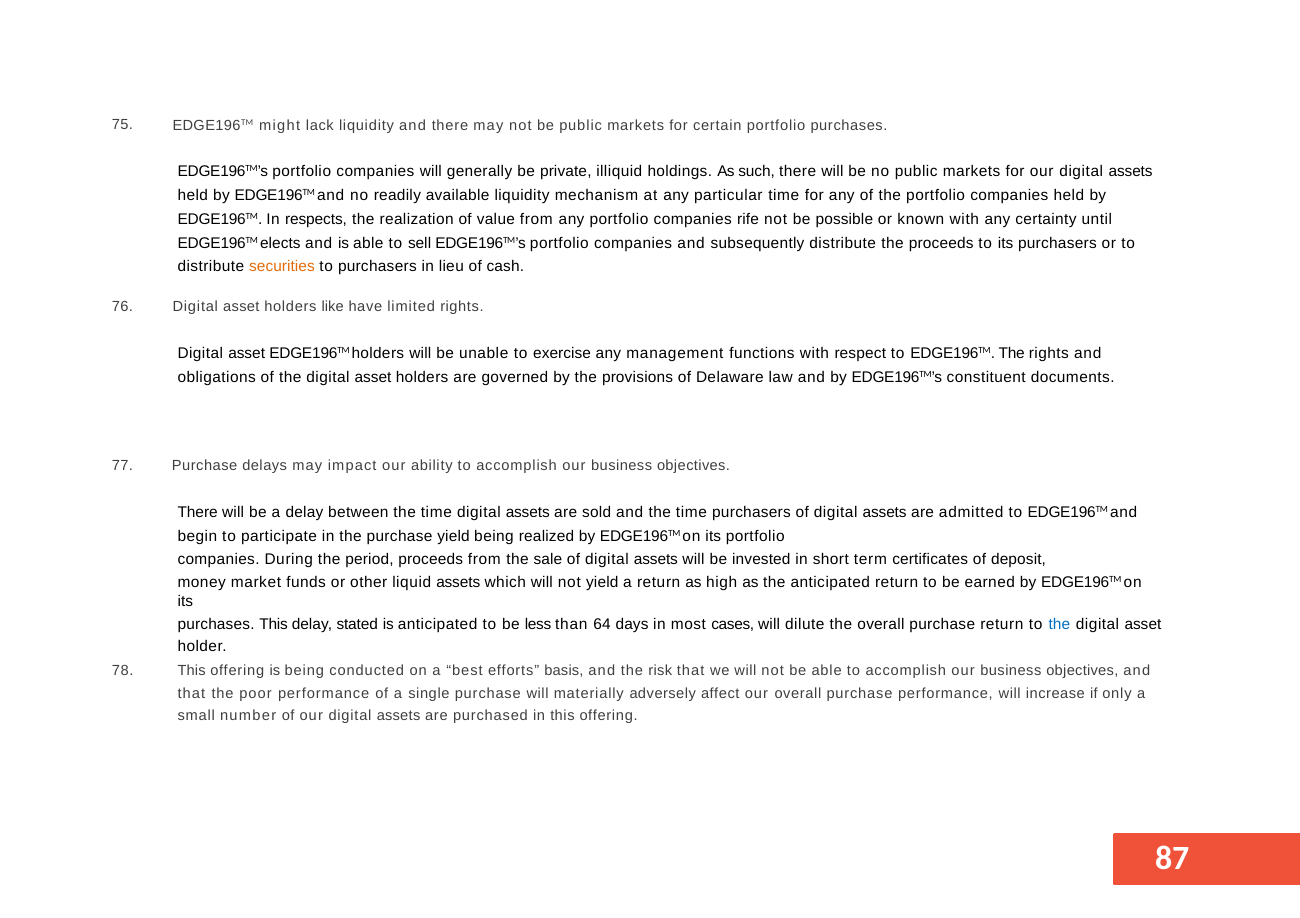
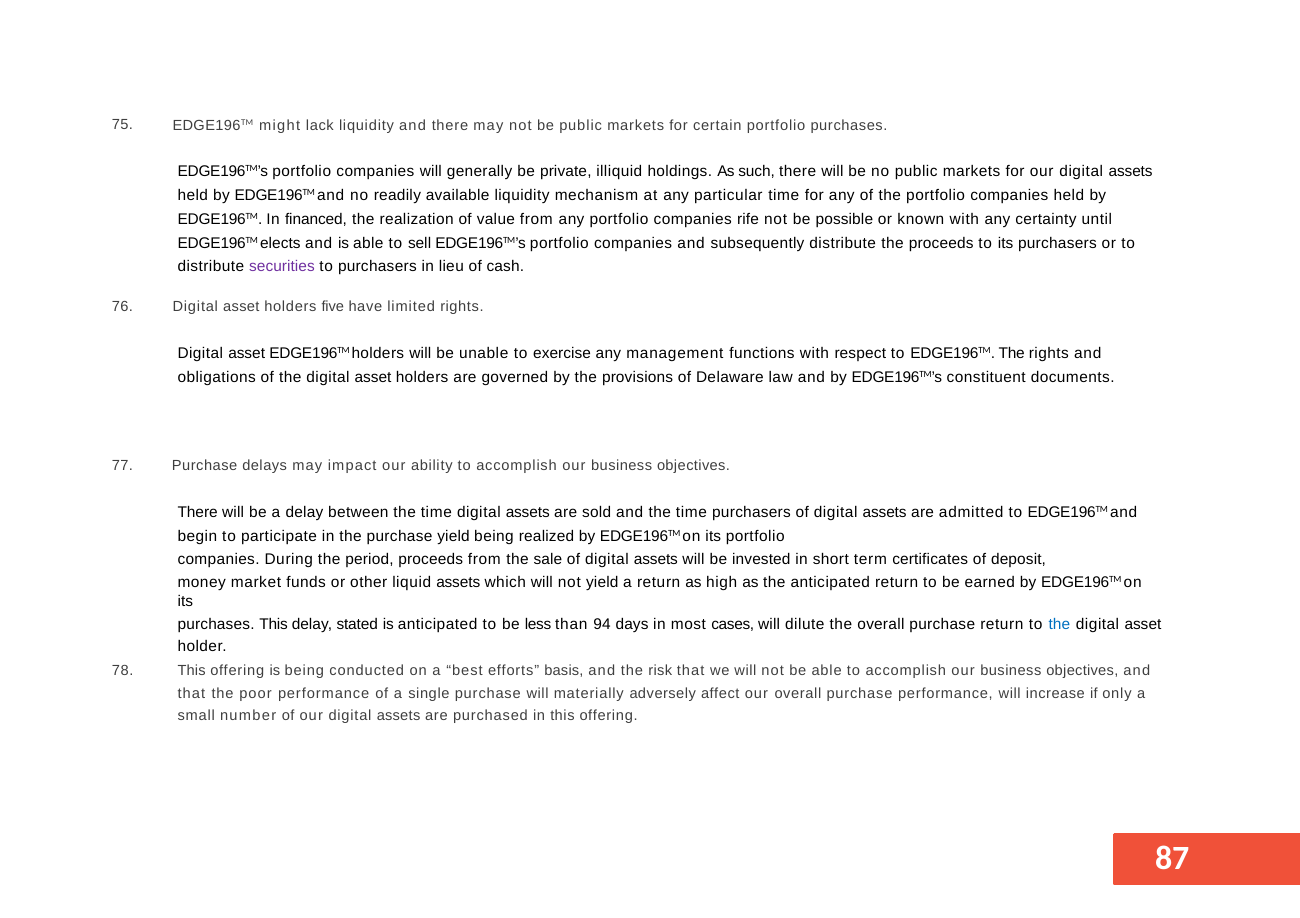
respects: respects -> financed (316, 219)
securities colour: orange -> purple (282, 266)
like: like -> five (333, 307)
64: 64 -> 94 (602, 625)
